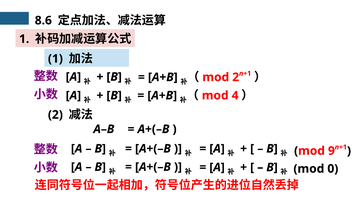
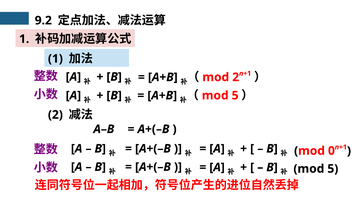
8.6: 8.6 -> 9.2 (43, 21)
4: 4 -> 5 (235, 96)
9: 9 -> 0 (331, 151)
0: 0 -> 5 (333, 169)
